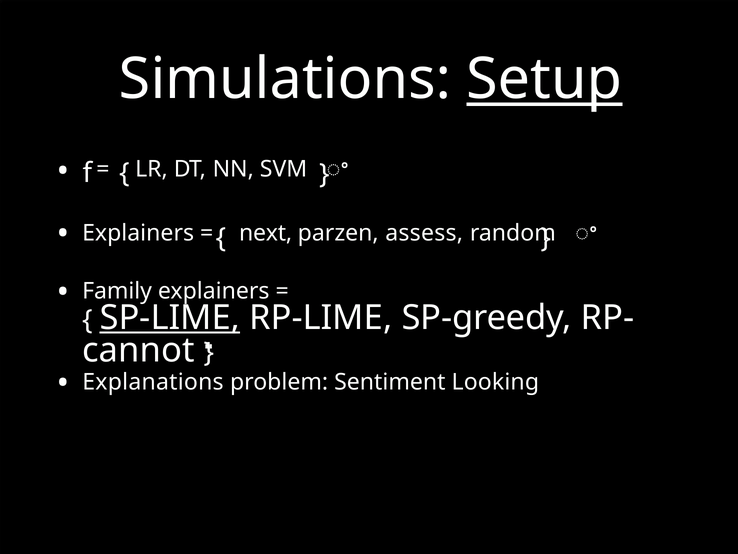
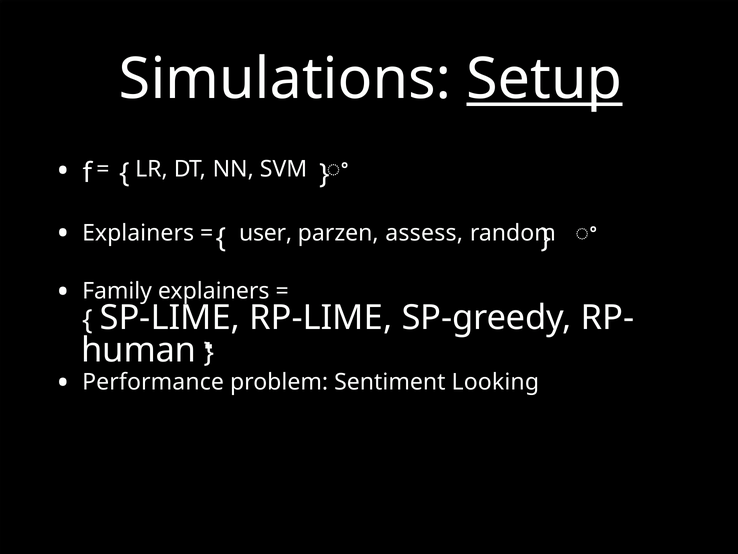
next: next -> user (266, 233)
SP-LIME underline: present -> none (170, 317)
cannot: cannot -> human (139, 350)
Explanations: Explanations -> Performance (153, 382)
